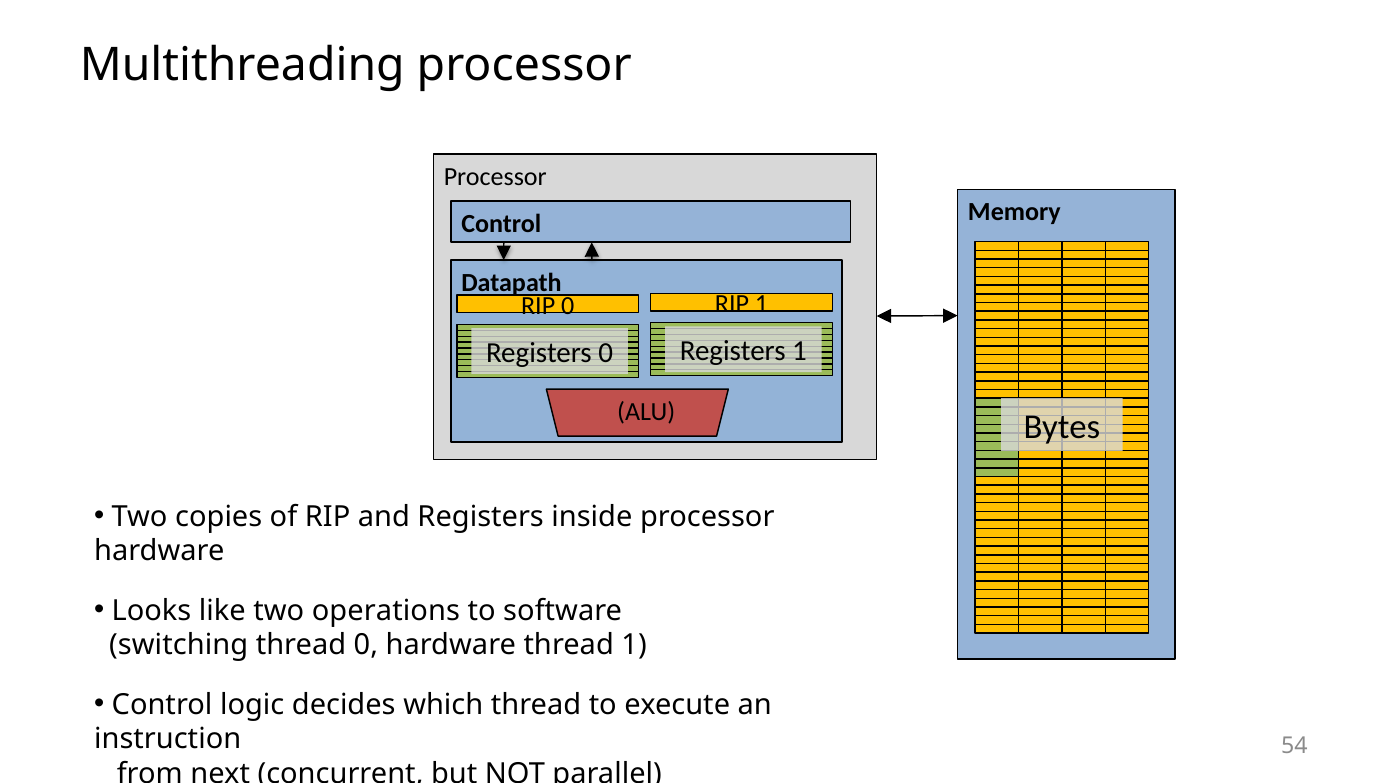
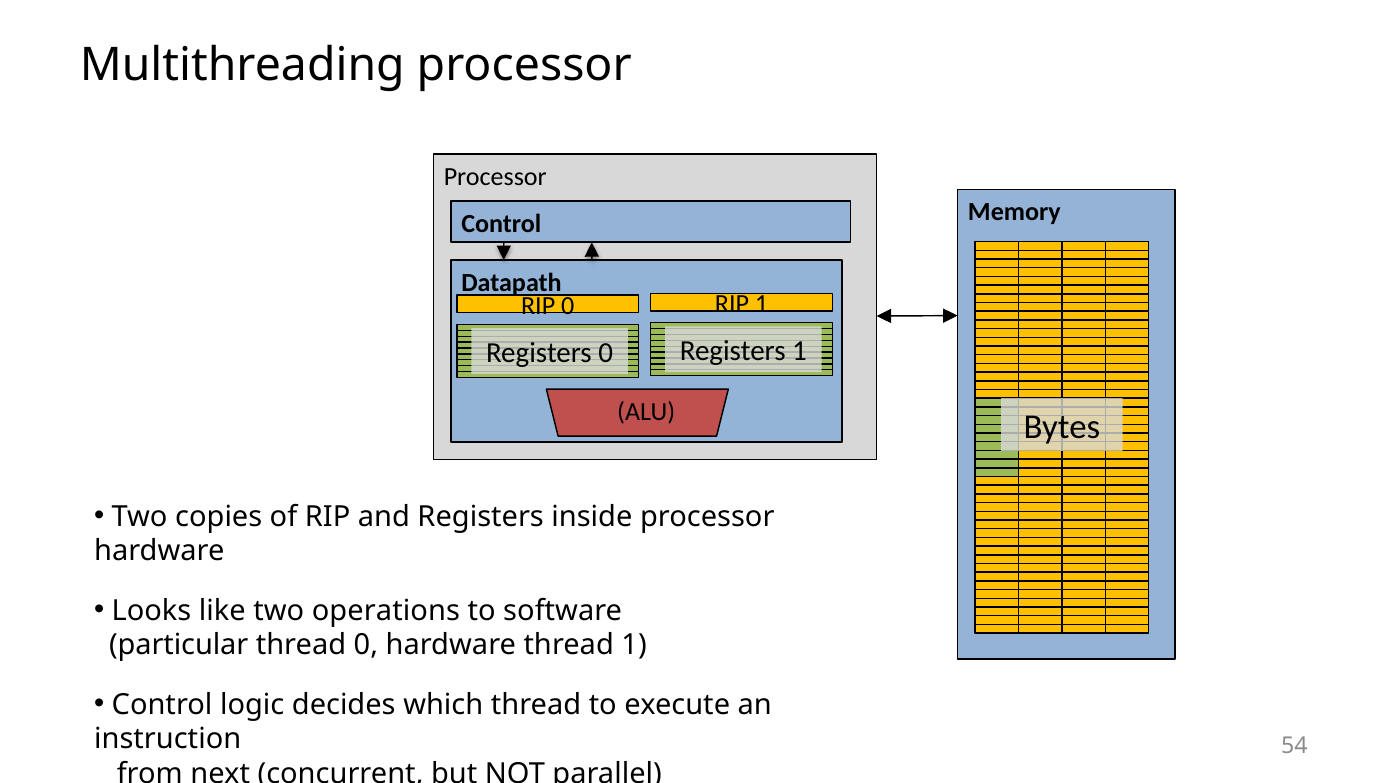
switching: switching -> particular (179, 645)
